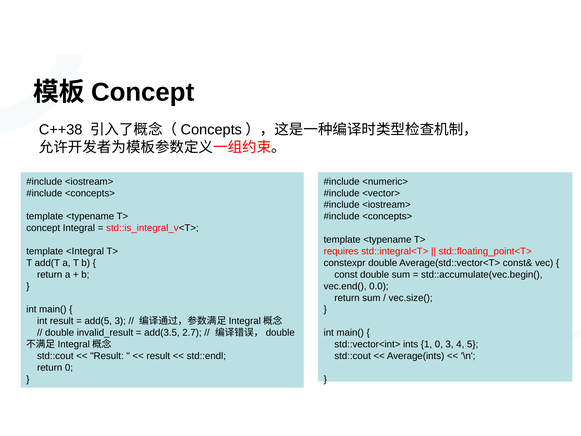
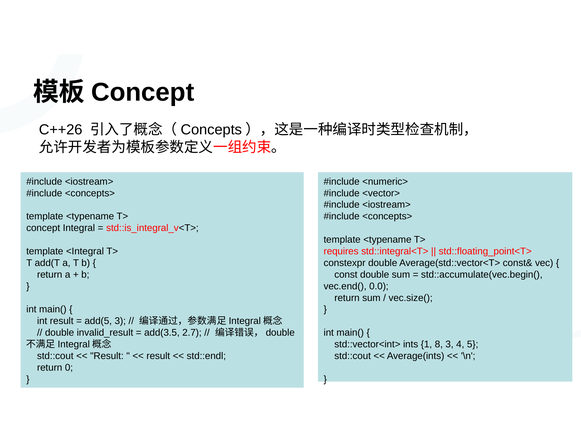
C++38: C++38 -> C++26 (61, 130)
1 0: 0 -> 8 (439, 344)
